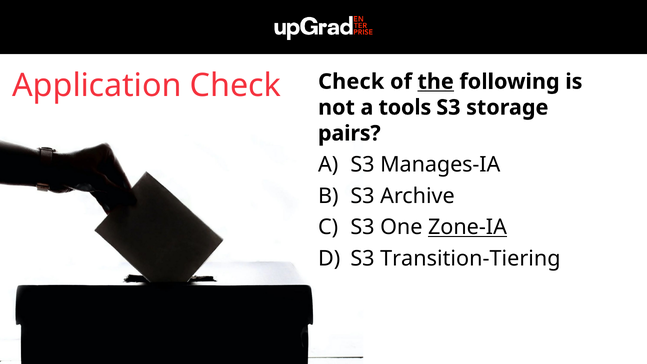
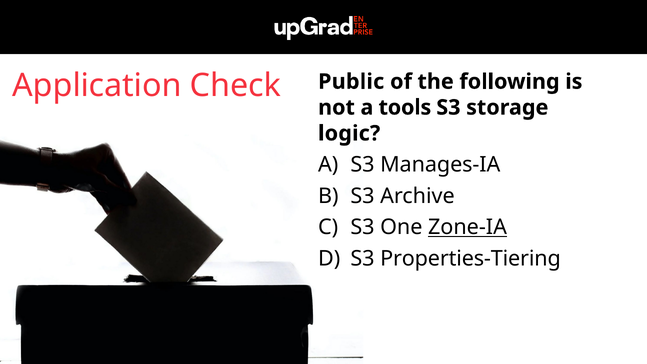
Check Check: Check -> Public (351, 82)
the underline: present -> none (436, 82)
pairs: pairs -> logic (349, 133)
Transition-Tiering: Transition-Tiering -> Properties-Tiering (470, 259)
